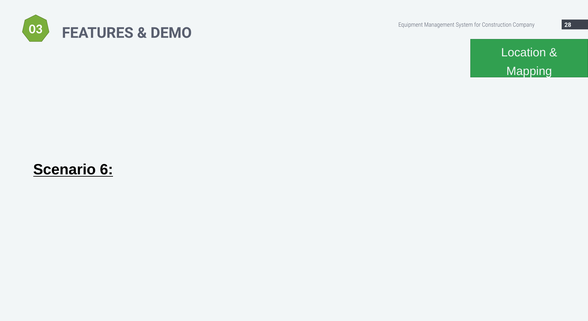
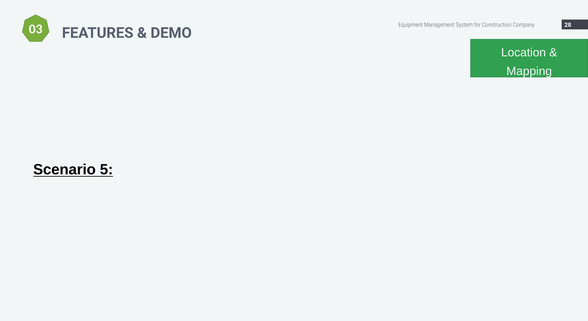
6: 6 -> 5 (107, 170)
